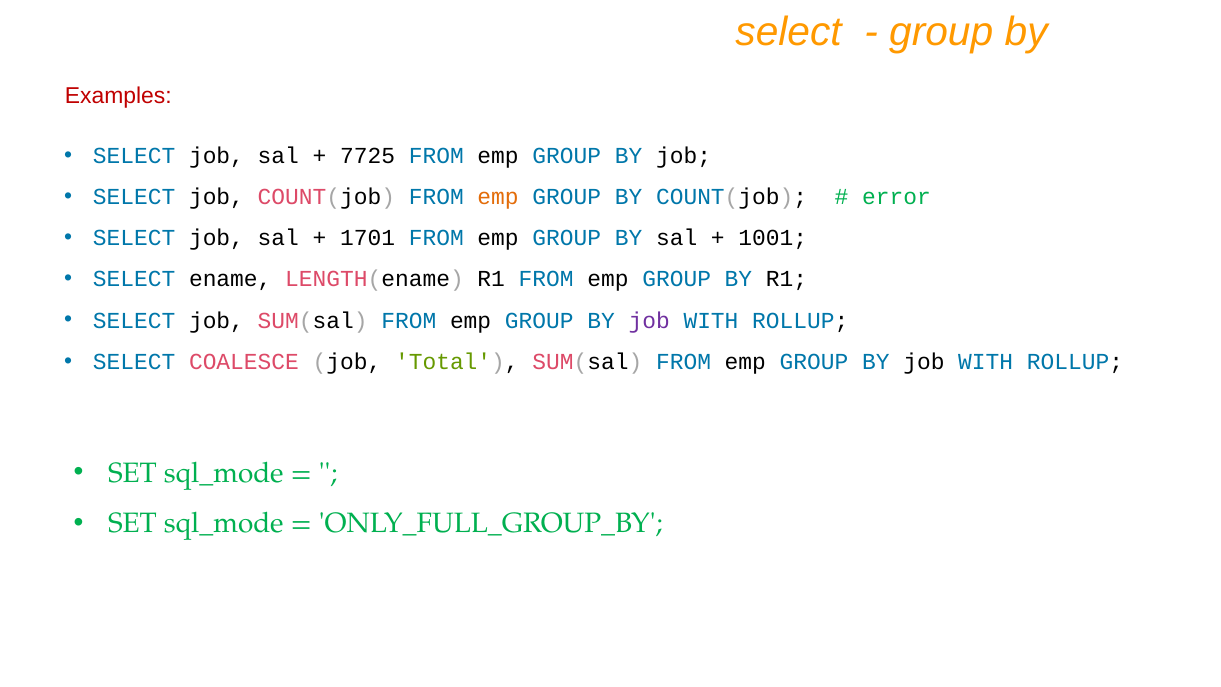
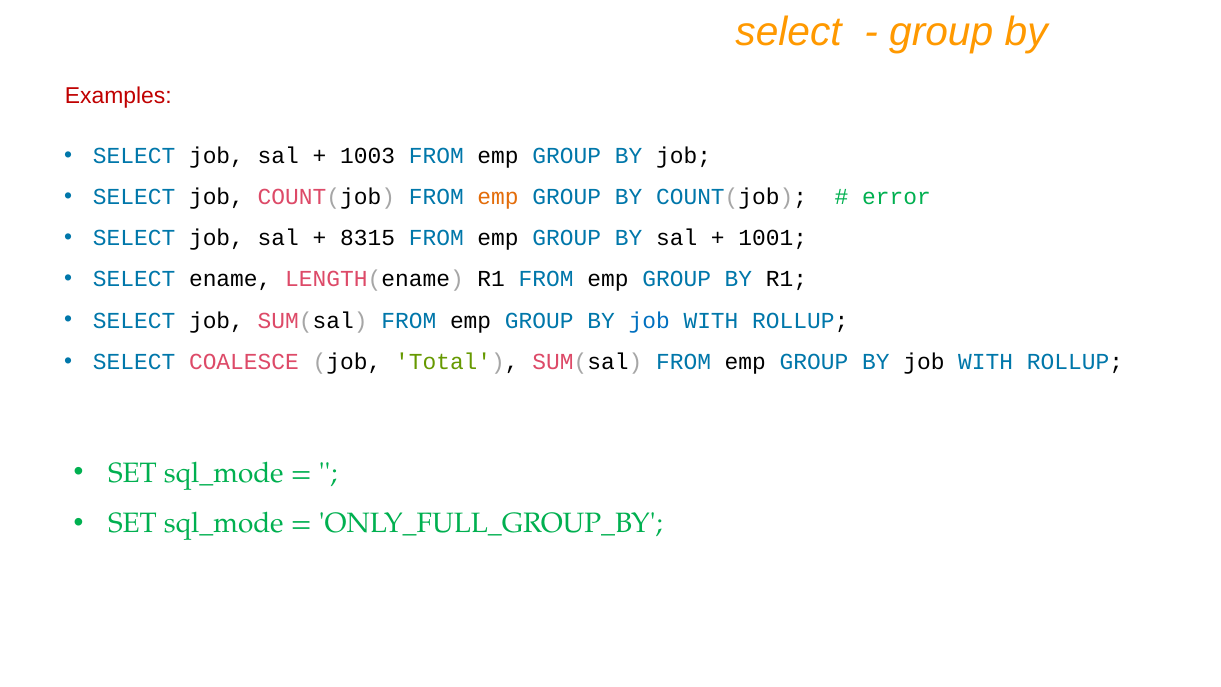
7725: 7725 -> 1003 (368, 156)
1701: 1701 -> 8315 (368, 238)
job colour: purple -> blue (649, 320)
